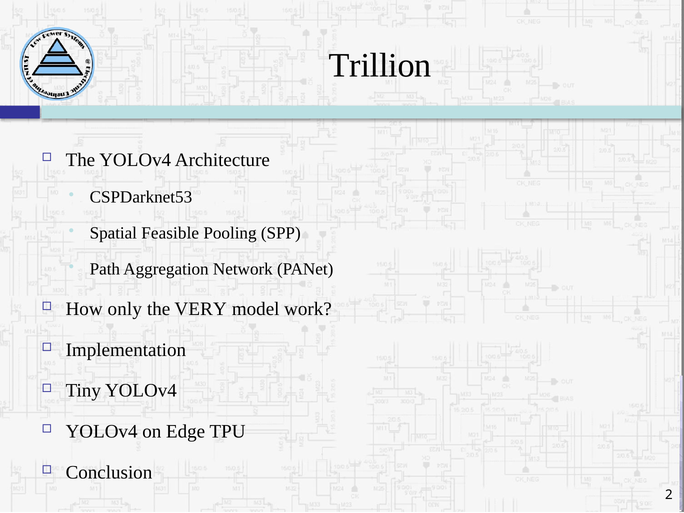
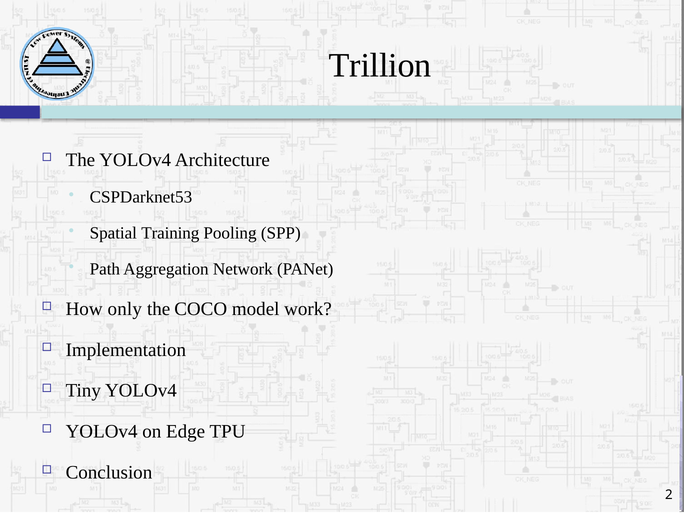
Feasible: Feasible -> Training (170, 233)
VERY: VERY -> COCO (201, 309)
